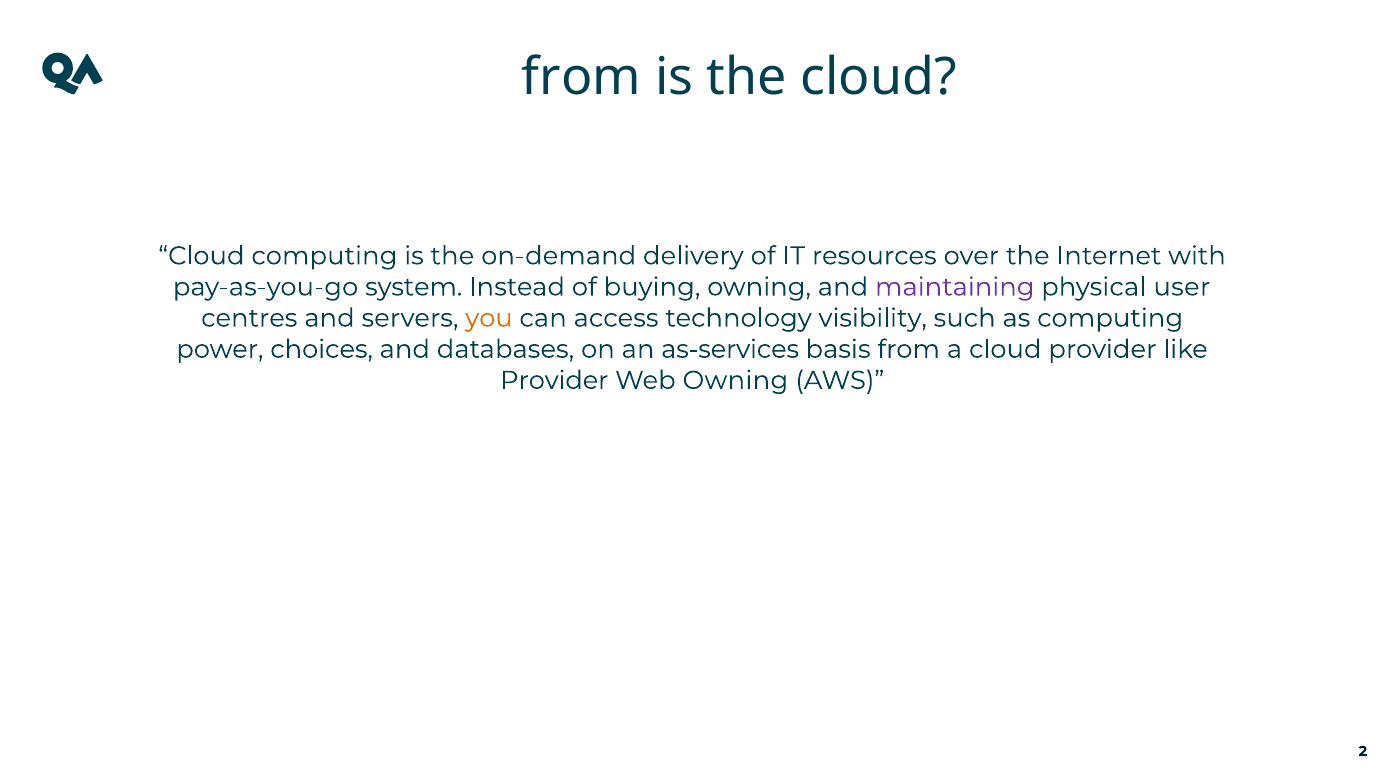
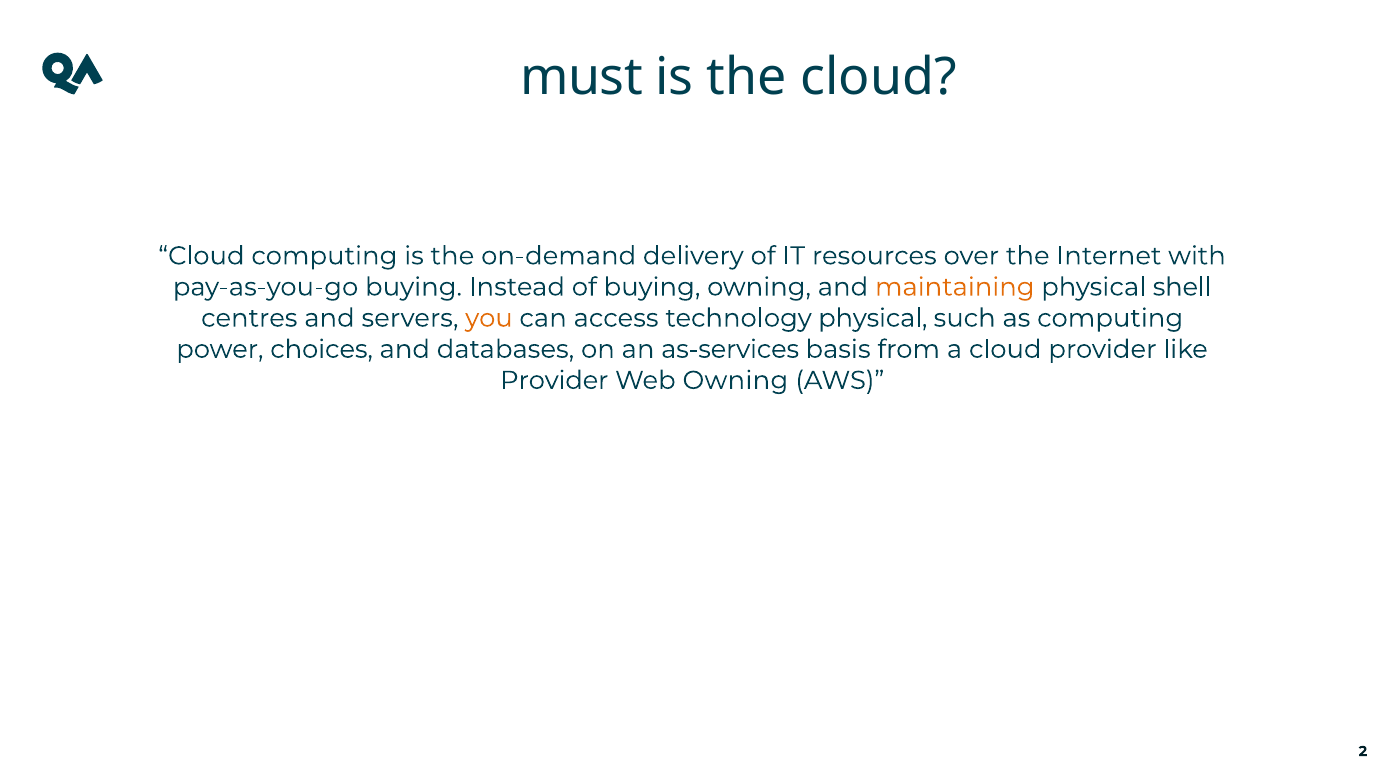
from: from -> must (582, 78)
pay-as-you-go system: system -> buying (414, 287)
maintaining colour: purple -> orange (955, 287)
user: user -> shell (1182, 287)
technology visibility: visibility -> physical (873, 318)
